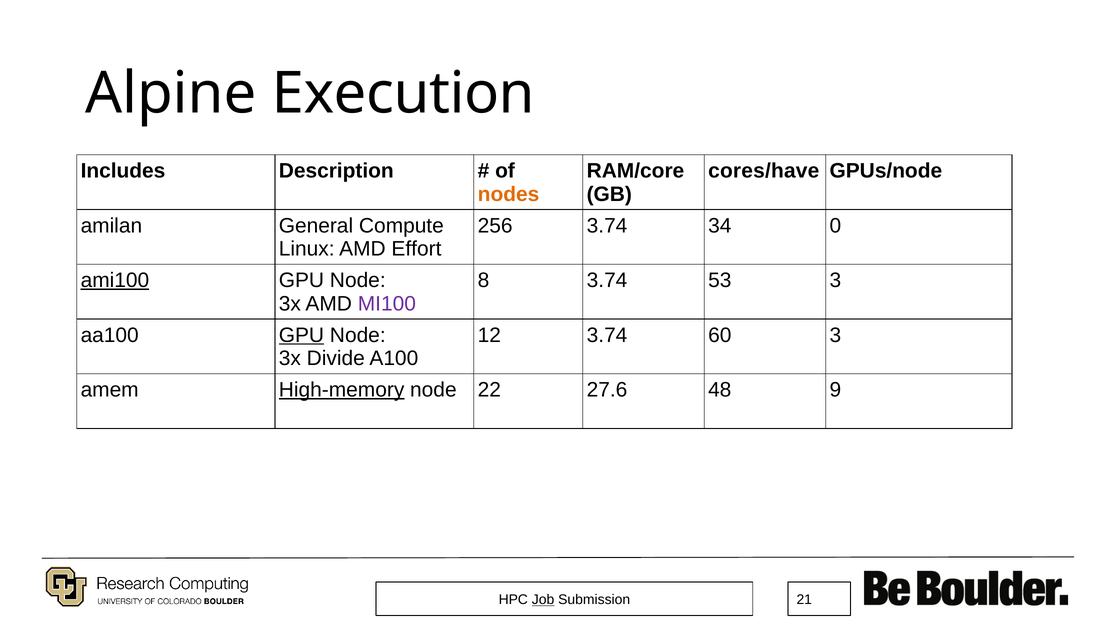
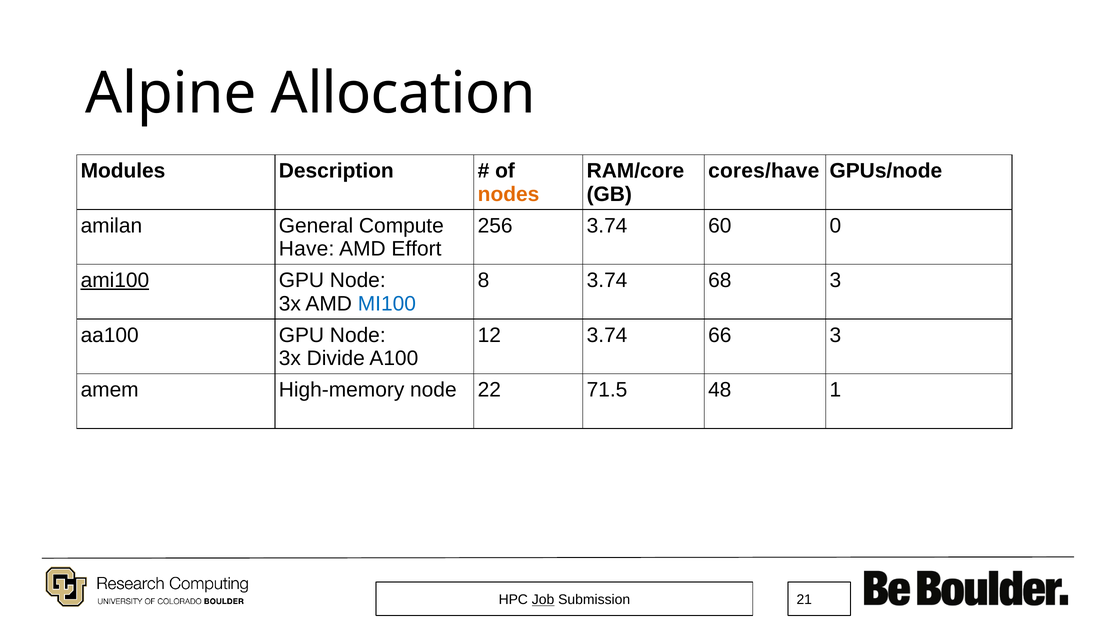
Execution: Execution -> Allocation (403, 94)
Includes: Includes -> Modules (123, 171)
34: 34 -> 60 (720, 226)
Linux: Linux -> Have (307, 249)
53: 53 -> 68 (720, 280)
MI100 colour: purple -> blue (387, 304)
GPU underline: present -> none (301, 335)
60: 60 -> 66 (720, 335)
High-memory underline: present -> none (342, 390)
27.6: 27.6 -> 71.5 (607, 390)
9: 9 -> 1 (835, 390)
